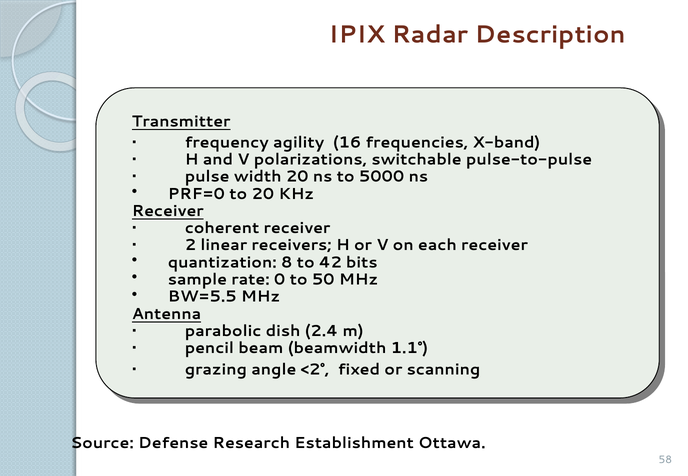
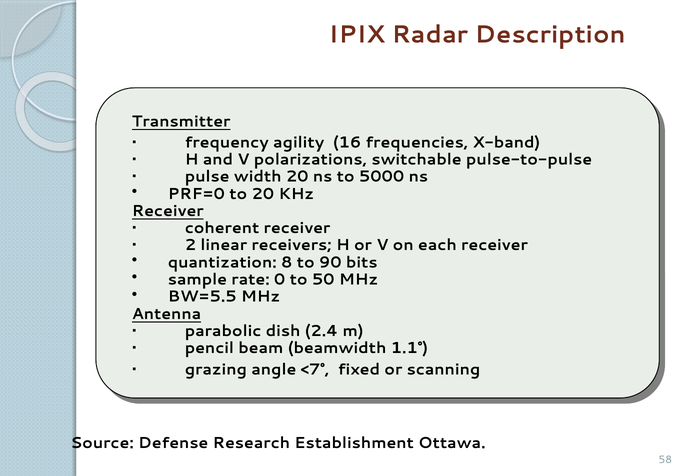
42: 42 -> 90 (330, 263)
<2°: <2° -> <7° (315, 370)
